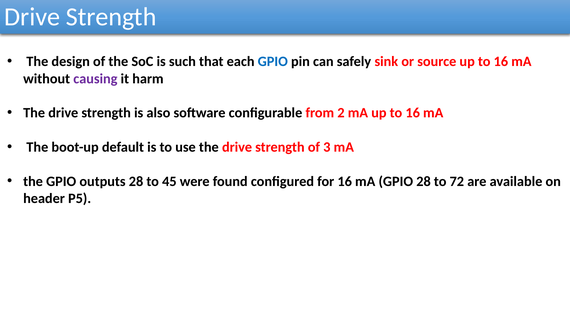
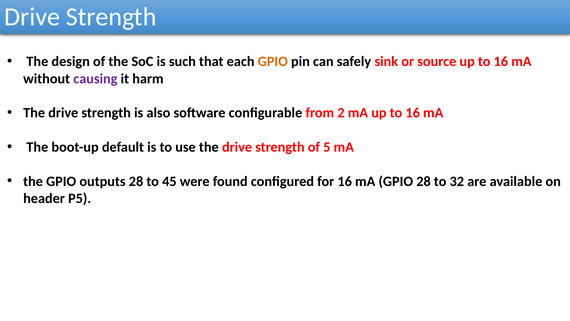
GPIO colour: blue -> orange (273, 61)
3: 3 -> 5 (327, 147)
72: 72 -> 32 (457, 181)
